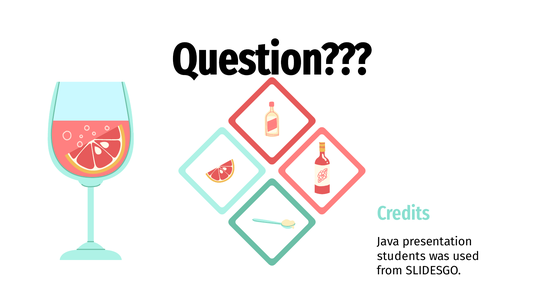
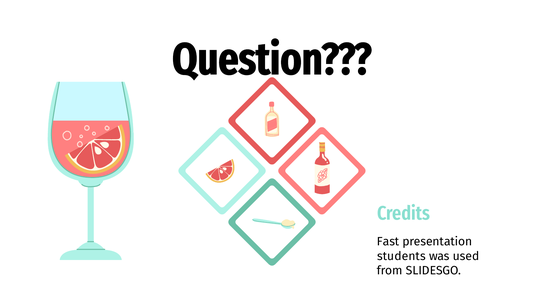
Java: Java -> Fast (388, 242)
